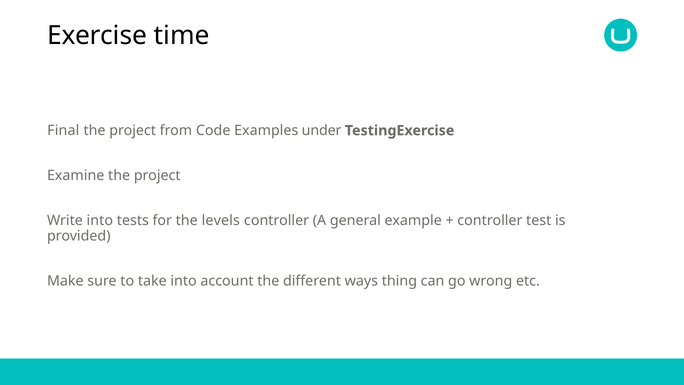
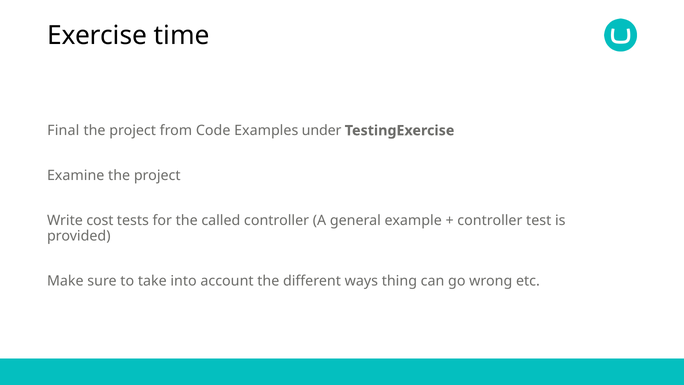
Write into: into -> cost (100, 221)
levels: levels -> called (221, 221)
